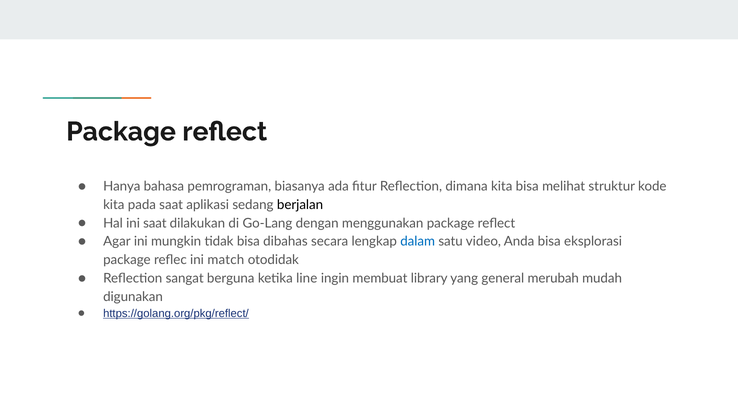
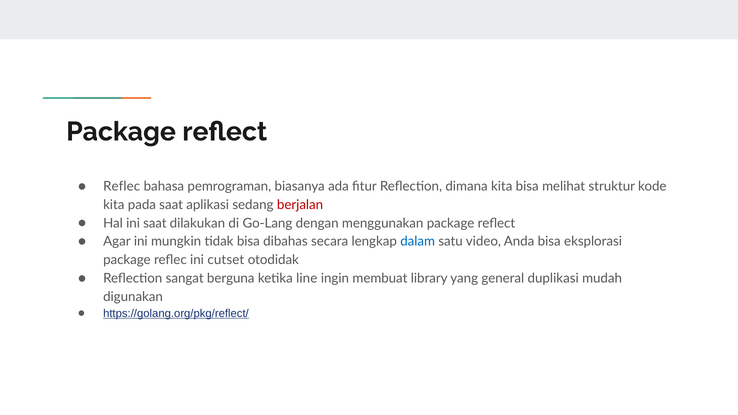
Hanya: Hanya -> Reflec (122, 186)
berjalan colour: black -> red (300, 205)
match: match -> cutset (226, 260)
merubah: merubah -> duplikasi (553, 278)
